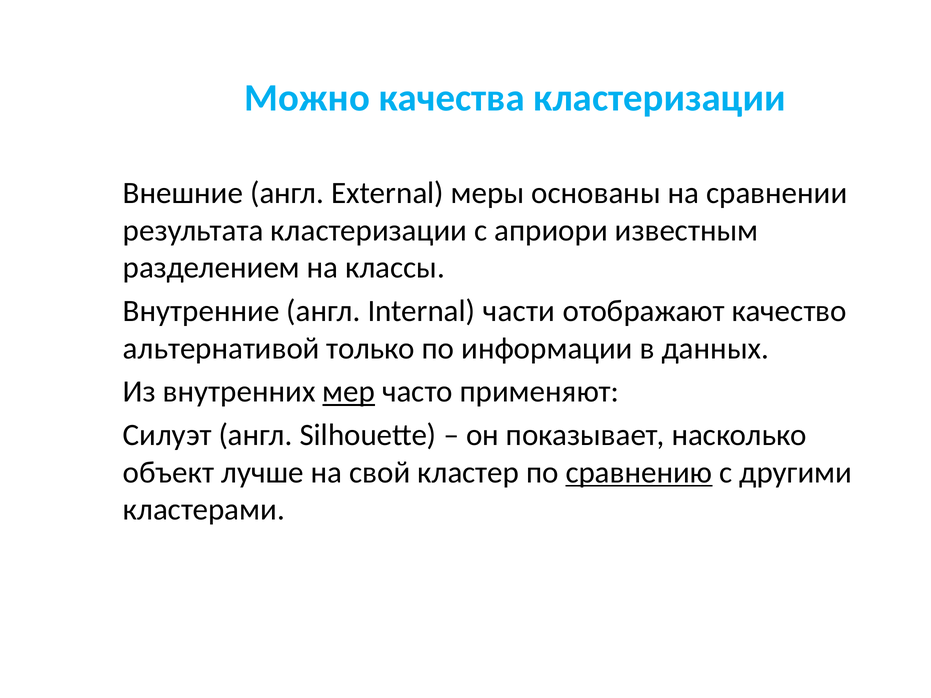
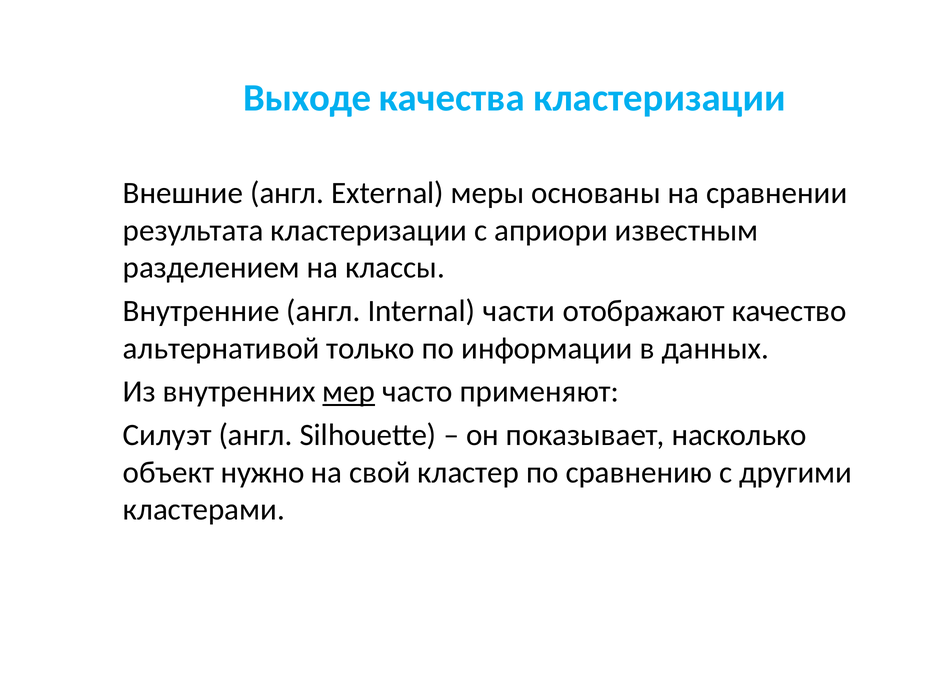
Можно: Можно -> Выходе (307, 98)
лучше: лучше -> нужно (263, 473)
сравнению underline: present -> none (639, 473)
